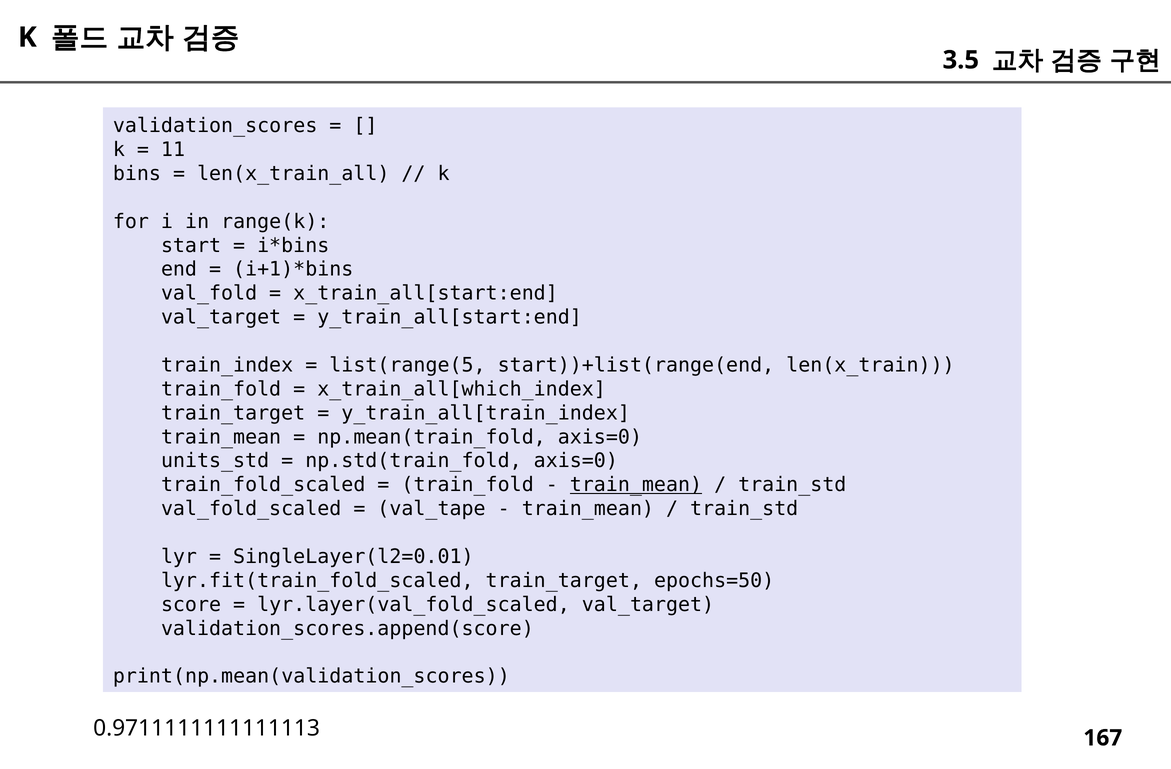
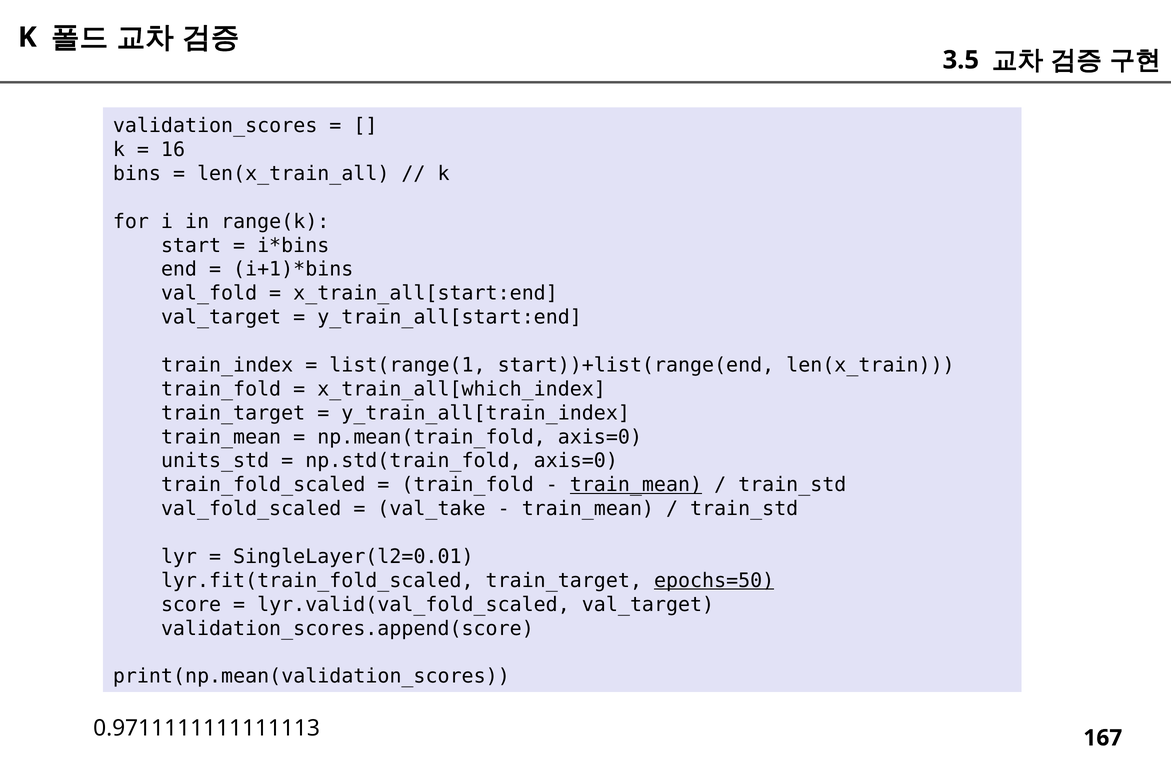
11: 11 -> 16 (173, 150)
list(range(5: list(range(5 -> list(range(1 (407, 365)
val_tape: val_tape -> val_take (431, 509)
epochs=50 underline: none -> present (714, 581)
lyr.layer(val_fold_scaled: lyr.layer(val_fold_scaled -> lyr.valid(val_fold_scaled (413, 605)
